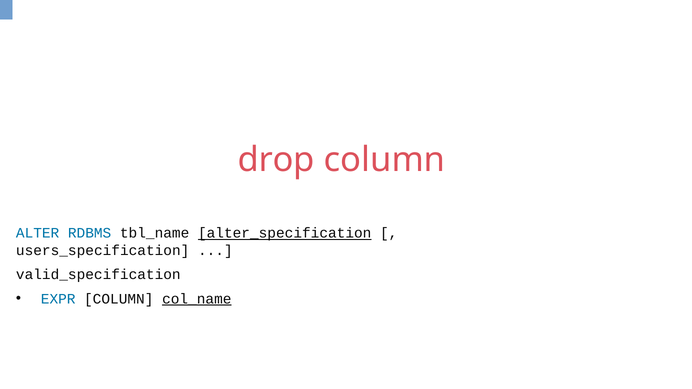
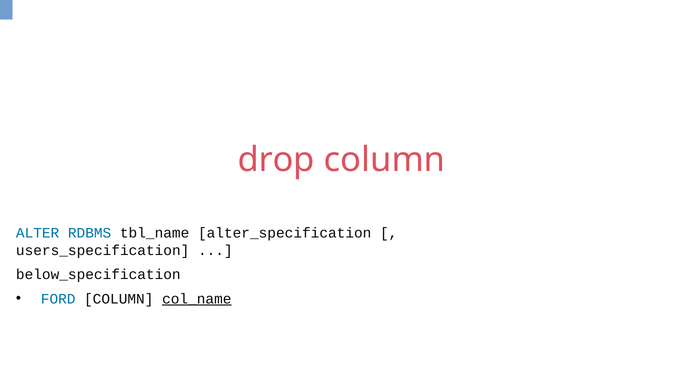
alter_specification underline: present -> none (285, 233)
valid_specification: valid_specification -> below_specification (98, 275)
EXPR: EXPR -> FORD (58, 299)
